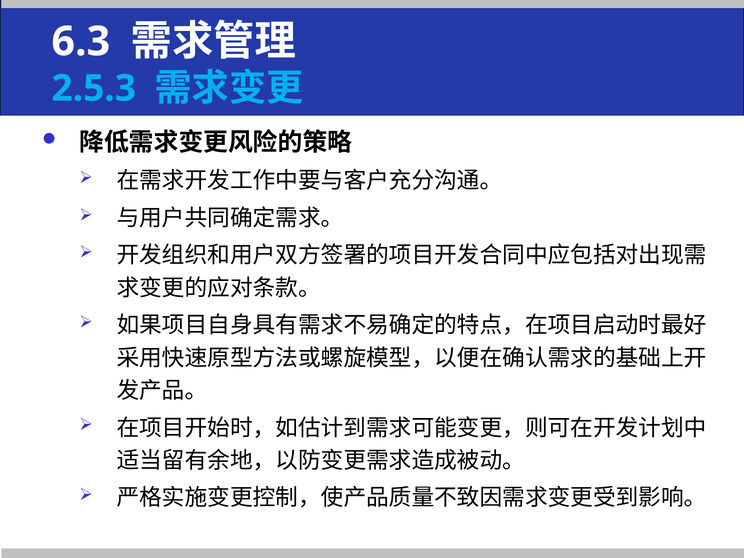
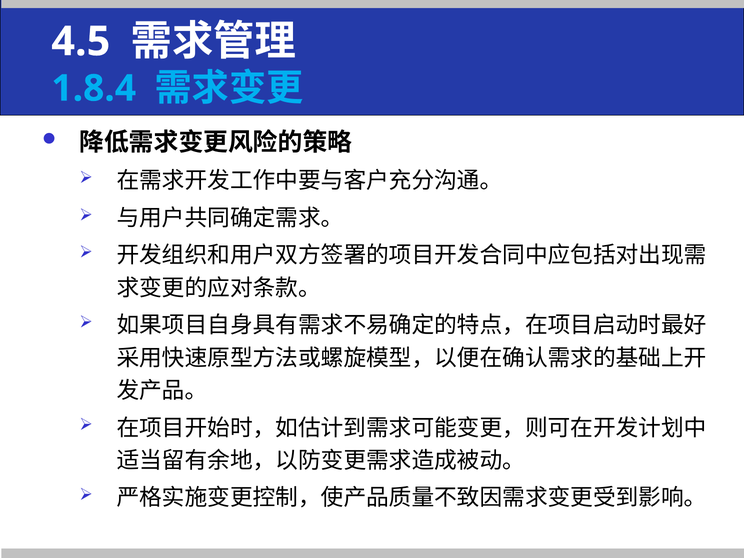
6.3: 6.3 -> 4.5 (81, 42)
2.5.3: 2.5.3 -> 1.8.4 (94, 88)
